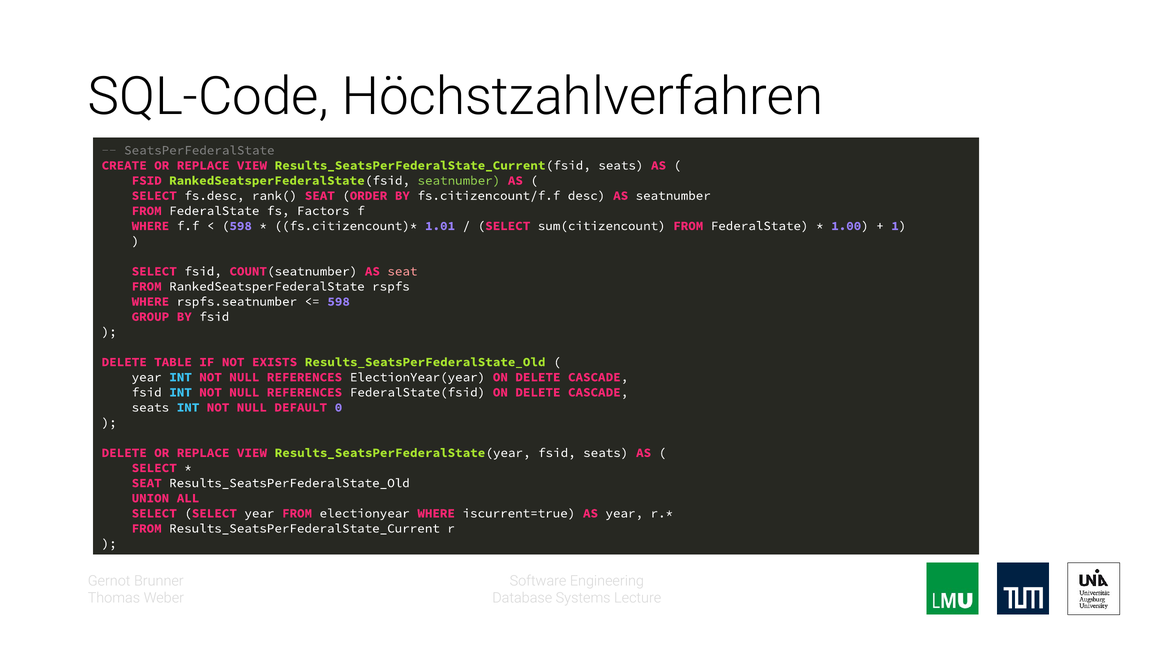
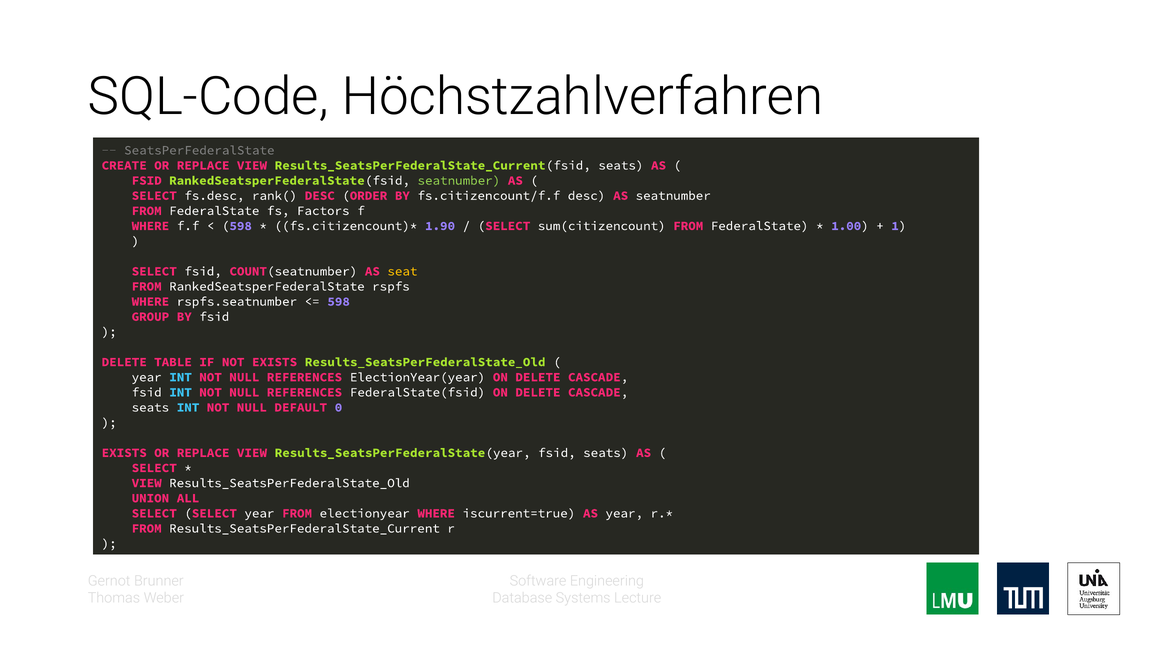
rank( SEAT: SEAT -> DESC (320, 196)
1.01: 1.01 -> 1.90 (440, 226)
seat colour: pink -> yellow (402, 271)
DELETE: DELETE -> EXISTS (124, 453)
SEAT: SEAT -> VIEW (147, 483)
